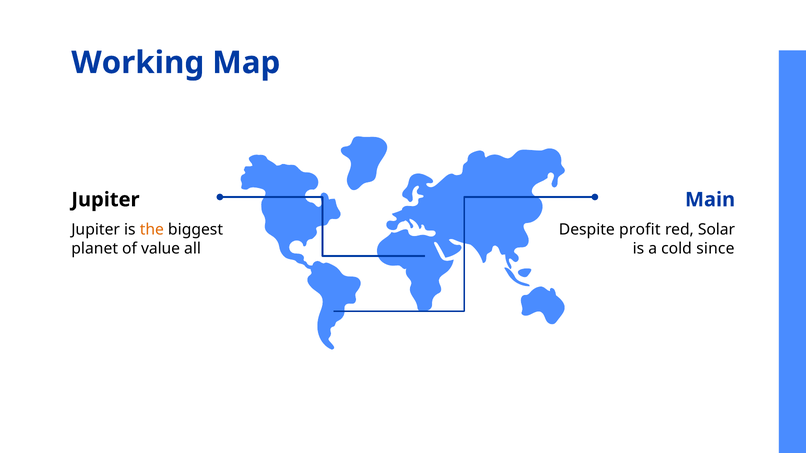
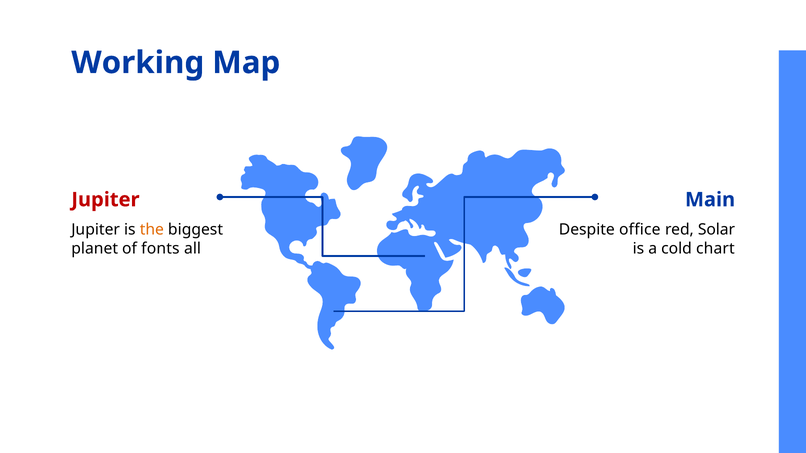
Jupiter colour: black -> red (105, 200)
profit: profit -> office (640, 230)
value: value -> fonts (160, 249)
since: since -> chart (715, 249)
